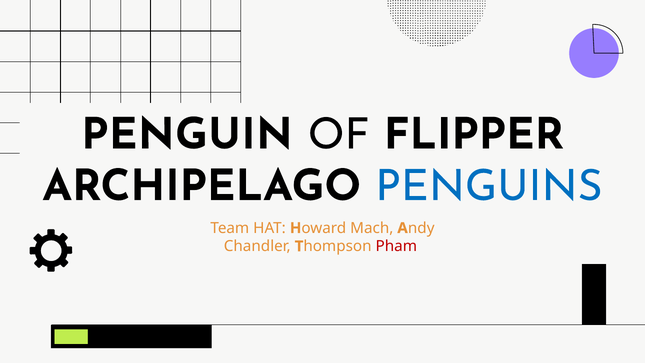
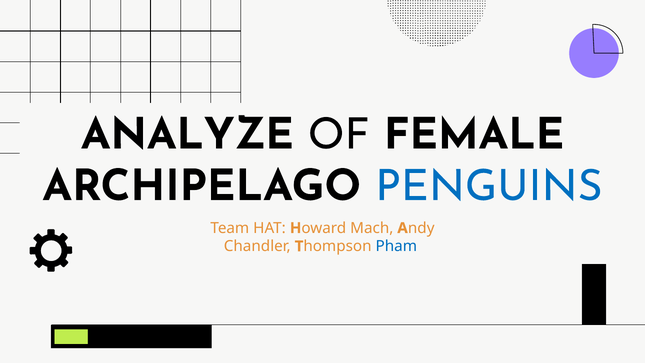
PENGUIN: PENGUIN -> ANALYZE (187, 134)
FLIPPER: FLIPPER -> FEMALE (474, 134)
Pham colour: red -> blue (396, 246)
